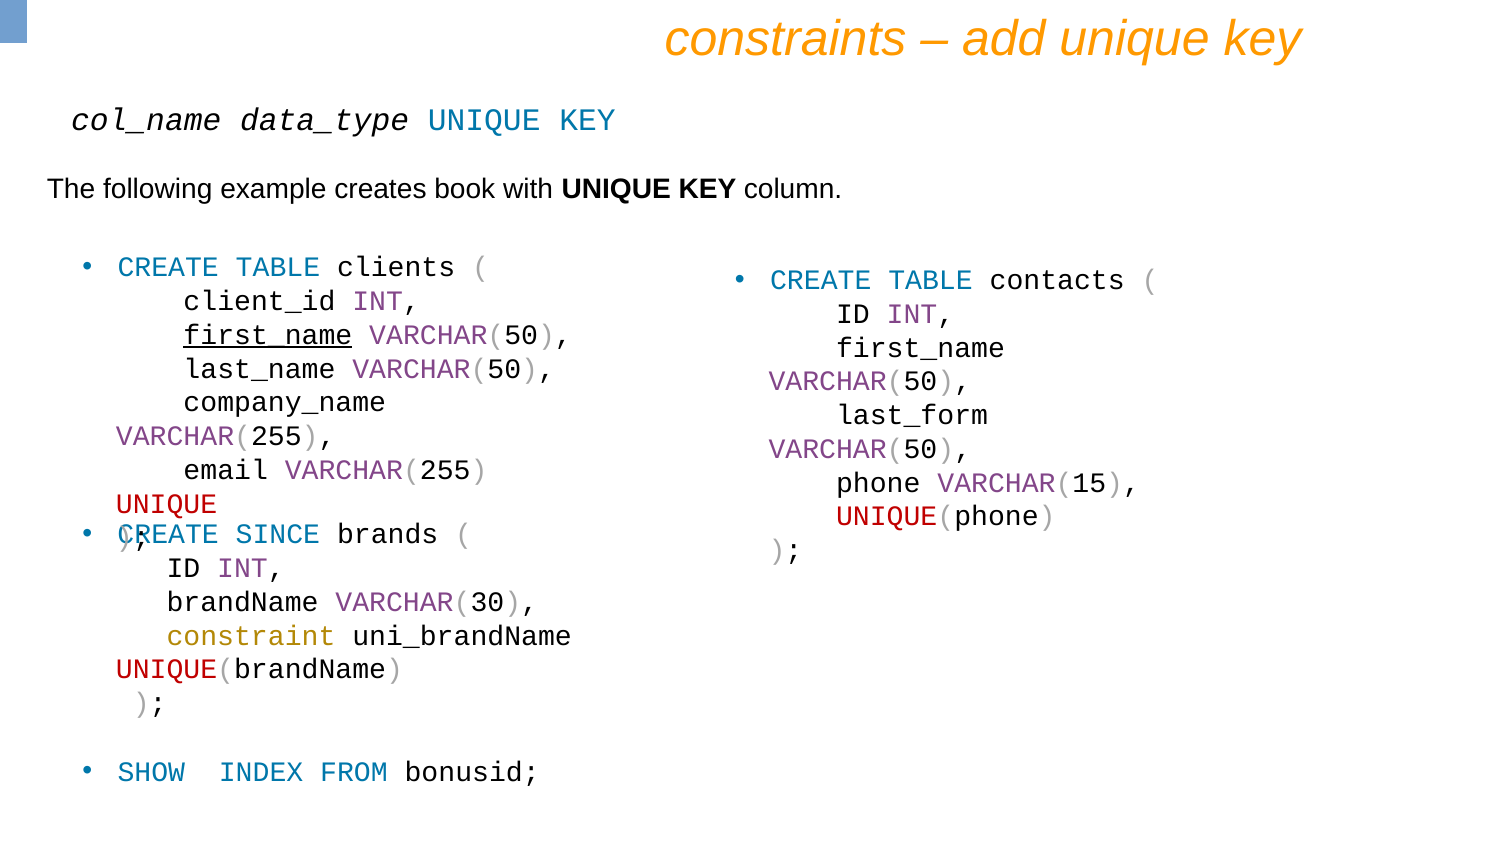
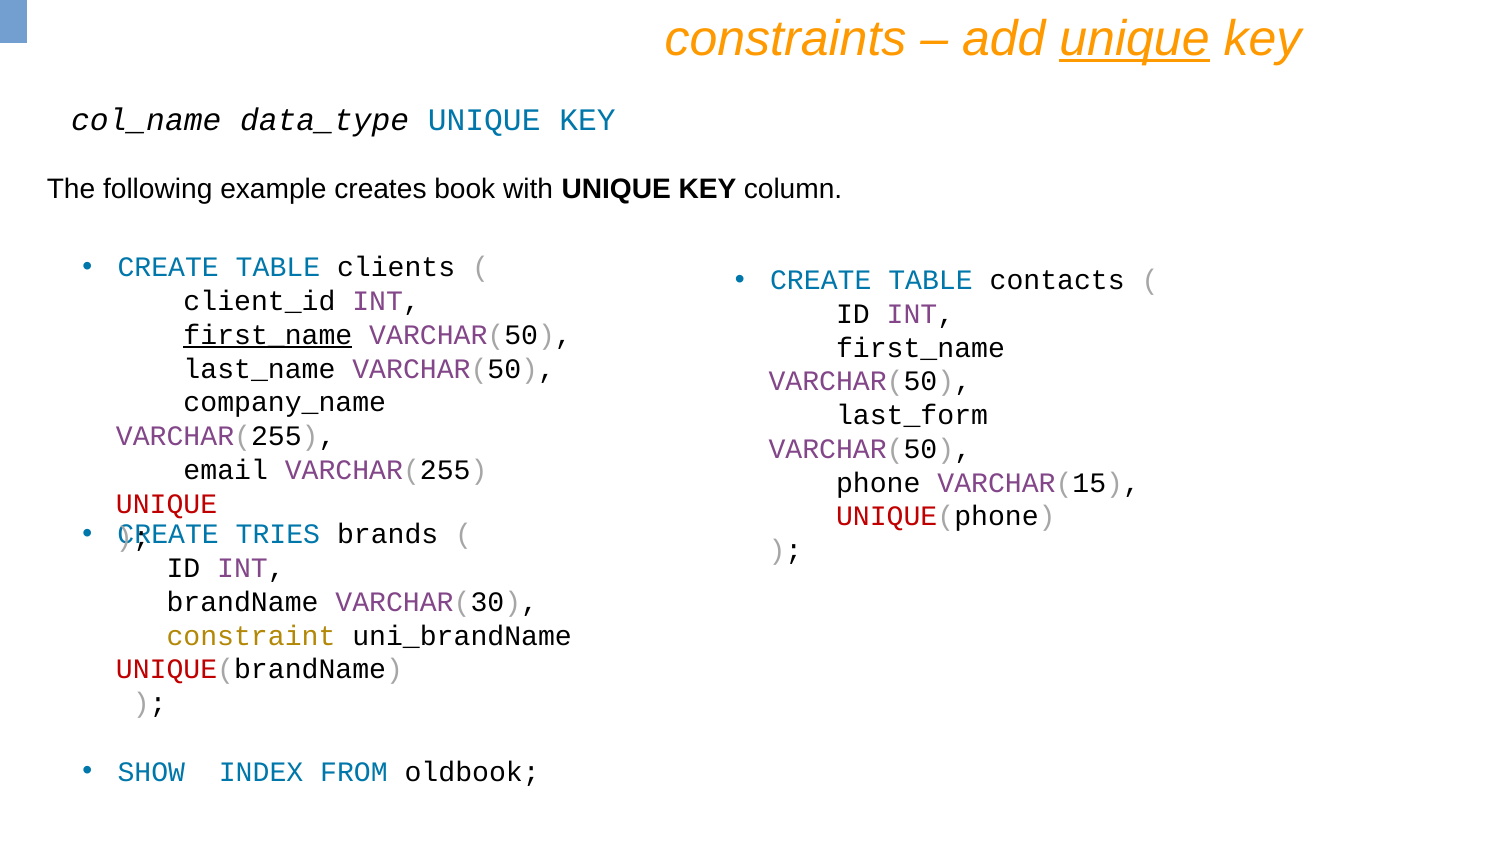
unique underline: none -> present (1135, 39)
SINCE: SINCE -> TRIES (278, 535)
bonusid: bonusid -> oldbook (472, 772)
